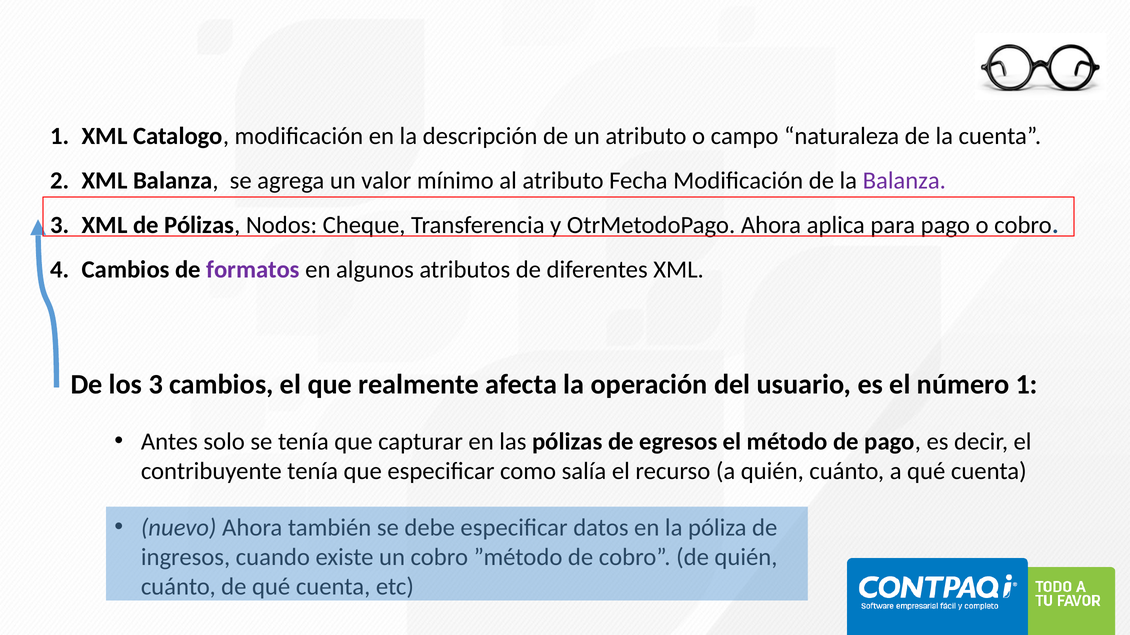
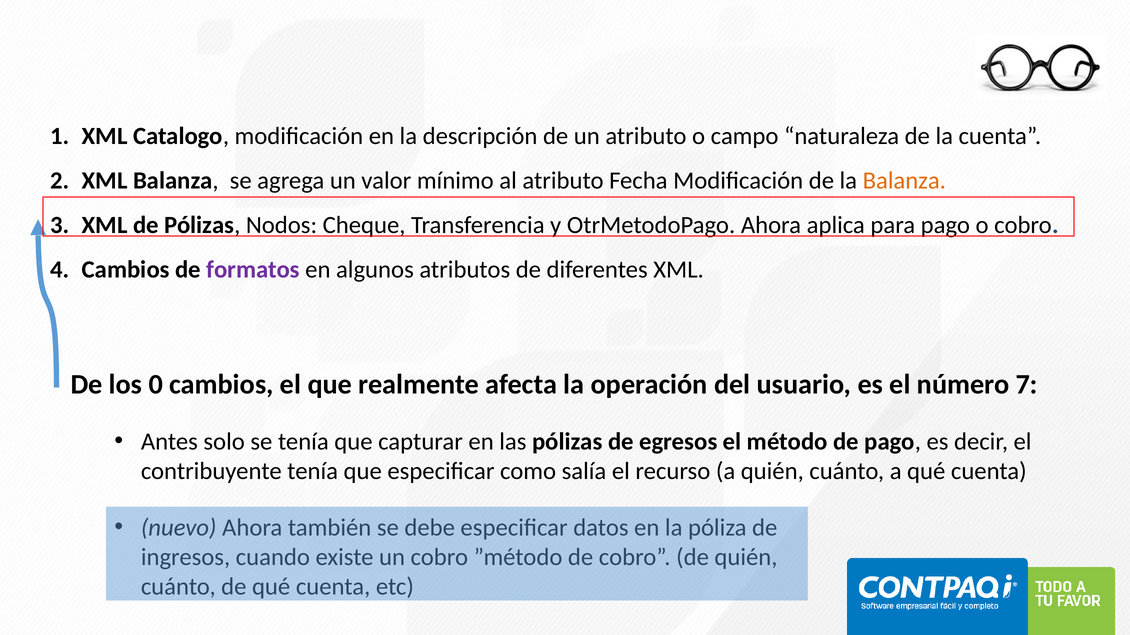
Balanza colour: purple -> orange (904, 181)
los 3: 3 -> 0 (156, 385)
número 1: 1 -> 7 (1027, 385)
